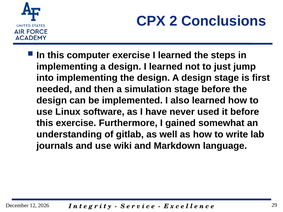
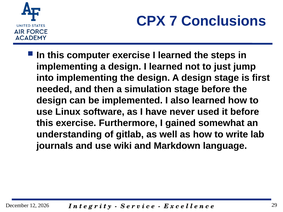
2: 2 -> 7 (173, 21)
